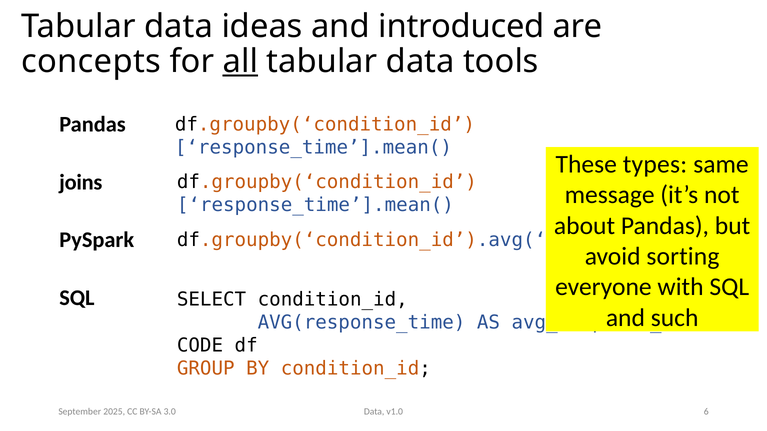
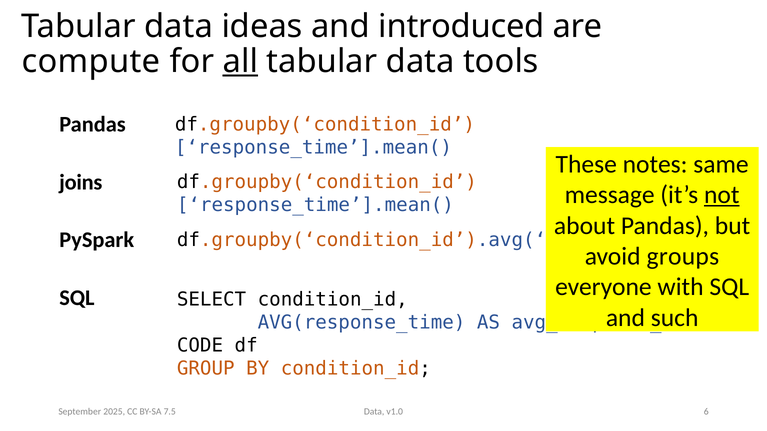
concepts: concepts -> compute (91, 62)
types: types -> notes (655, 164)
not underline: none -> present (722, 195)
sorting: sorting -> groups (683, 257)
3.0: 3.0 -> 7.5 (170, 412)
